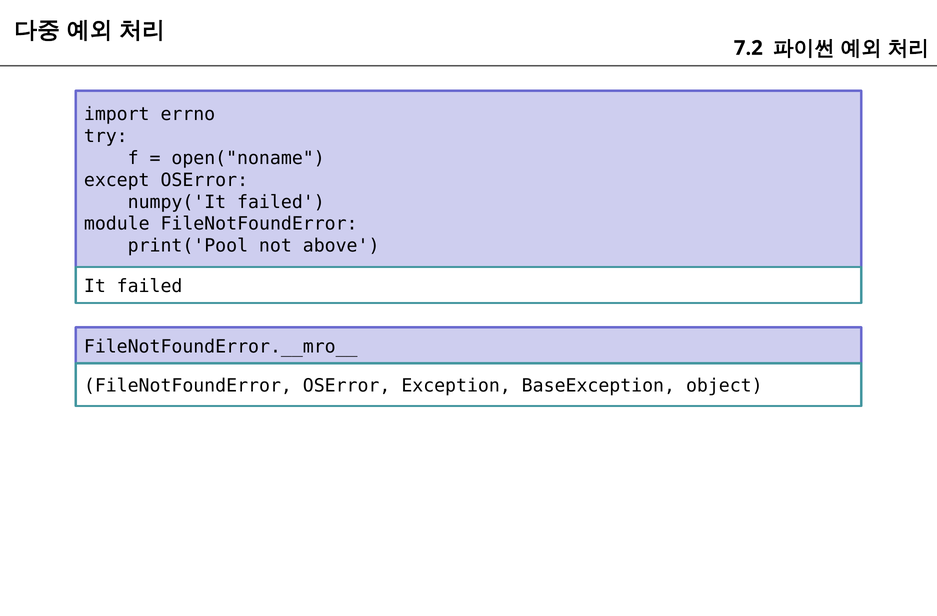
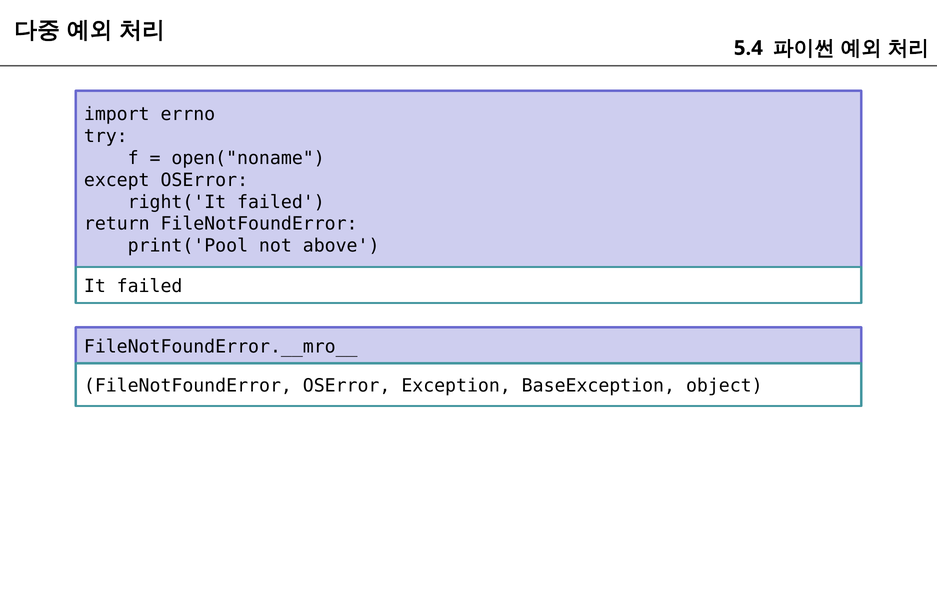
7.2: 7.2 -> 5.4 (748, 48)
numpy('It: numpy('It -> right('It (177, 202)
module: module -> return (117, 224)
